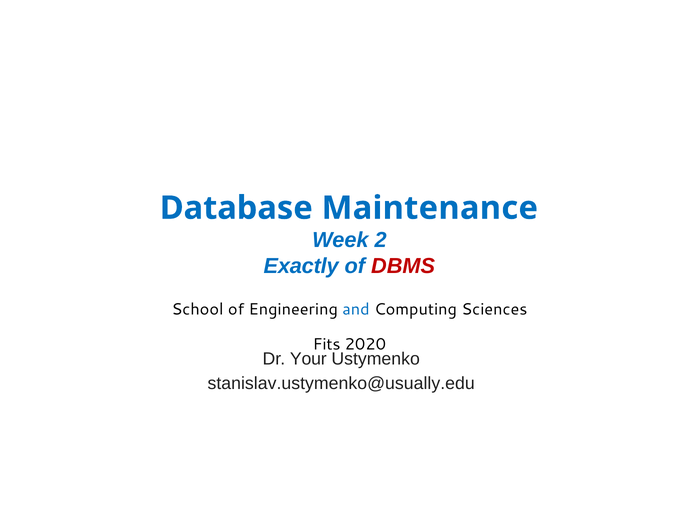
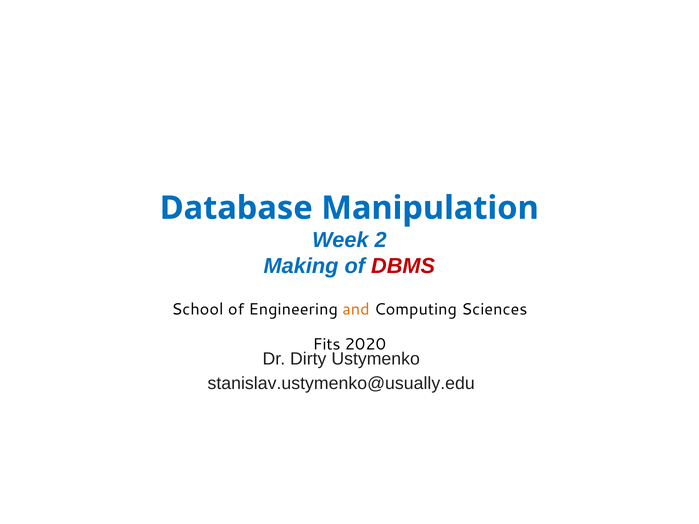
Maintenance: Maintenance -> Manipulation (430, 208)
Exactly: Exactly -> Making (301, 266)
and colour: blue -> orange (356, 309)
Your: Your -> Dirty (308, 359)
